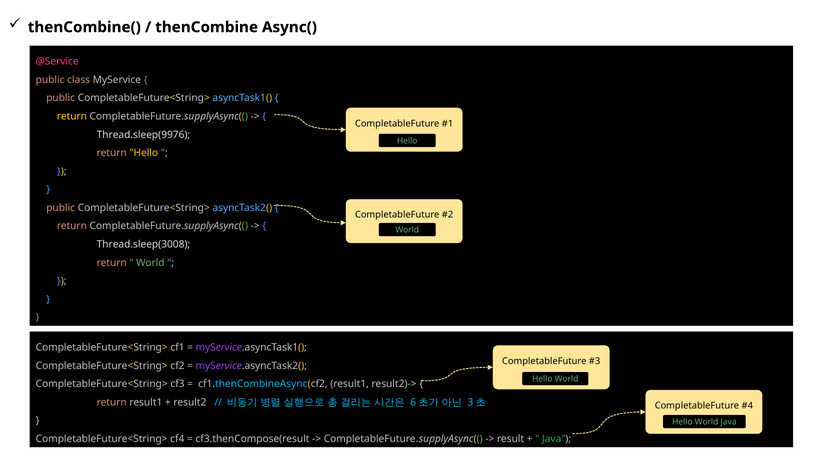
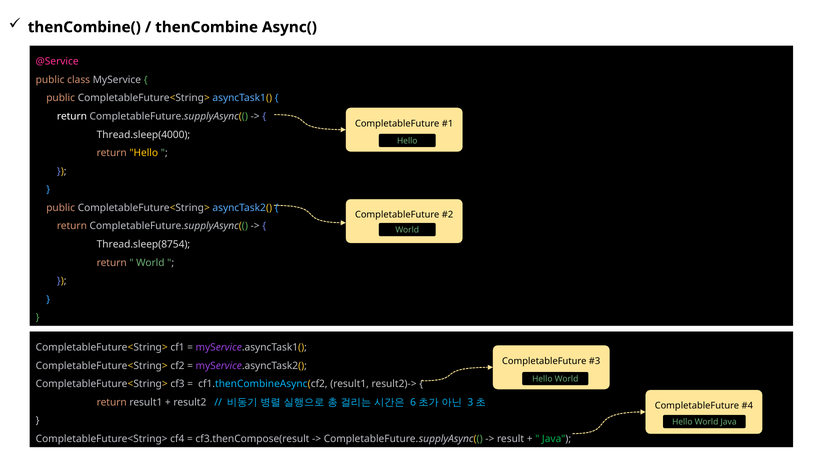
return colour: yellow -> white (72, 117)
Thread.sleep(9976: Thread.sleep(9976 -> Thread.sleep(4000 (143, 135)
Thread.sleep(3008: Thread.sleep(3008 -> Thread.sleep(8754 (143, 245)
